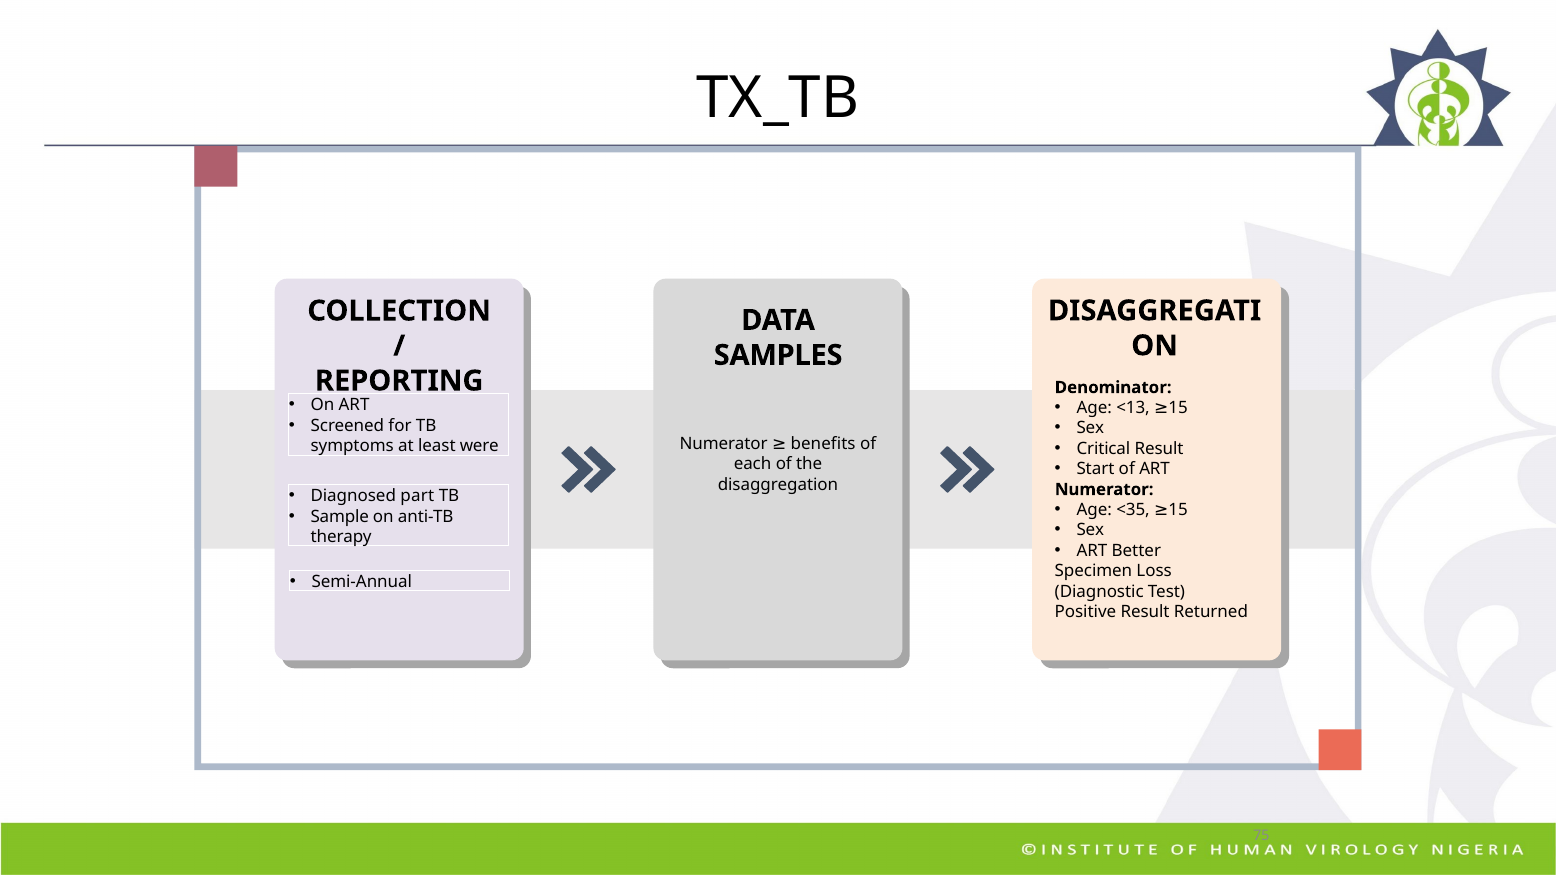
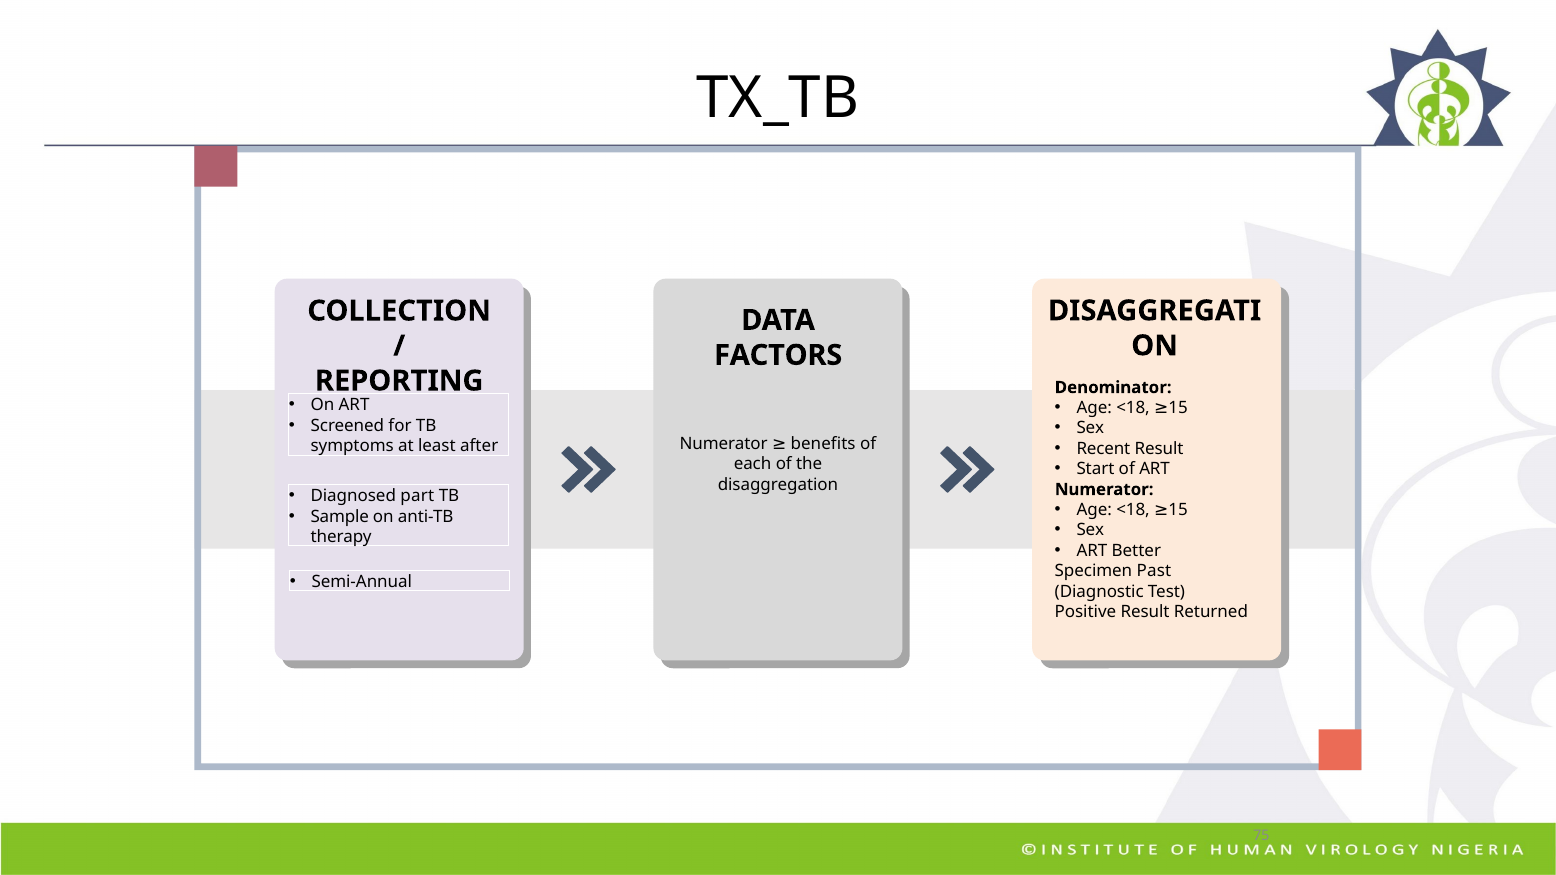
SAMPLES: SAMPLES -> FACTORS (778, 355)
<13: <13 -> <18 (1133, 408)
Critical: Critical -> Recent (1103, 449)
were: were -> after (479, 446)
<35: <35 -> <18 (1133, 510)
Loss: Loss -> Past (1154, 571)
